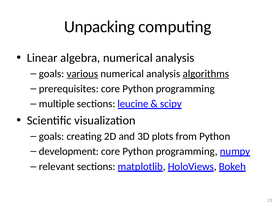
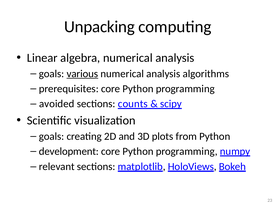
algorithms underline: present -> none (206, 74)
multiple: multiple -> avoided (57, 104)
leucine: leucine -> counts (133, 104)
